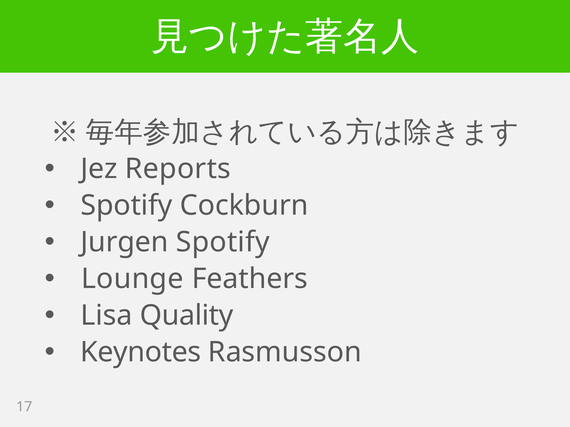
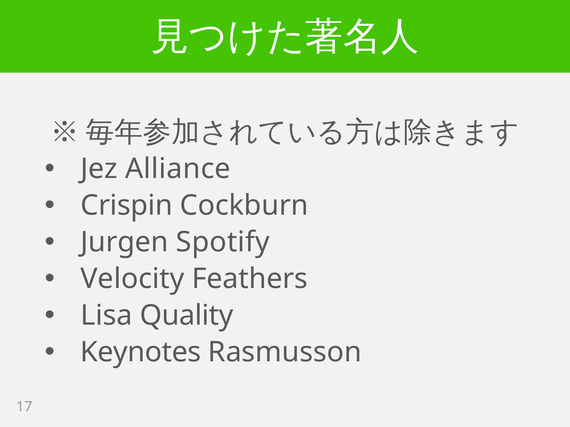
Reports: Reports -> Alliance (178, 169)
Spotify: Spotify -> Crispin (127, 206)
Lounge: Lounge -> Velocity (132, 279)
